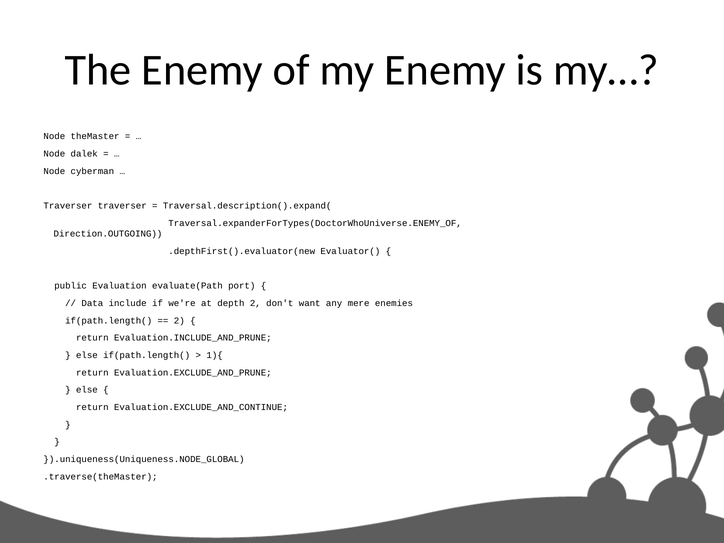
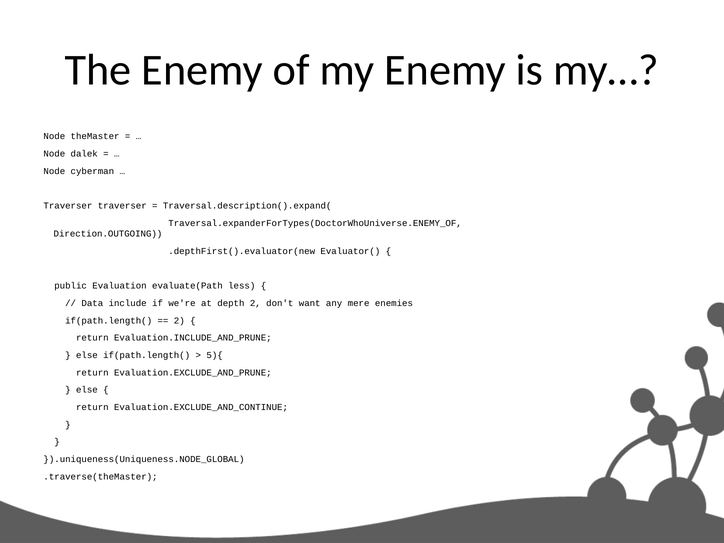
port: port -> less (242, 286)
1){: 1){ -> 5){ (215, 355)
